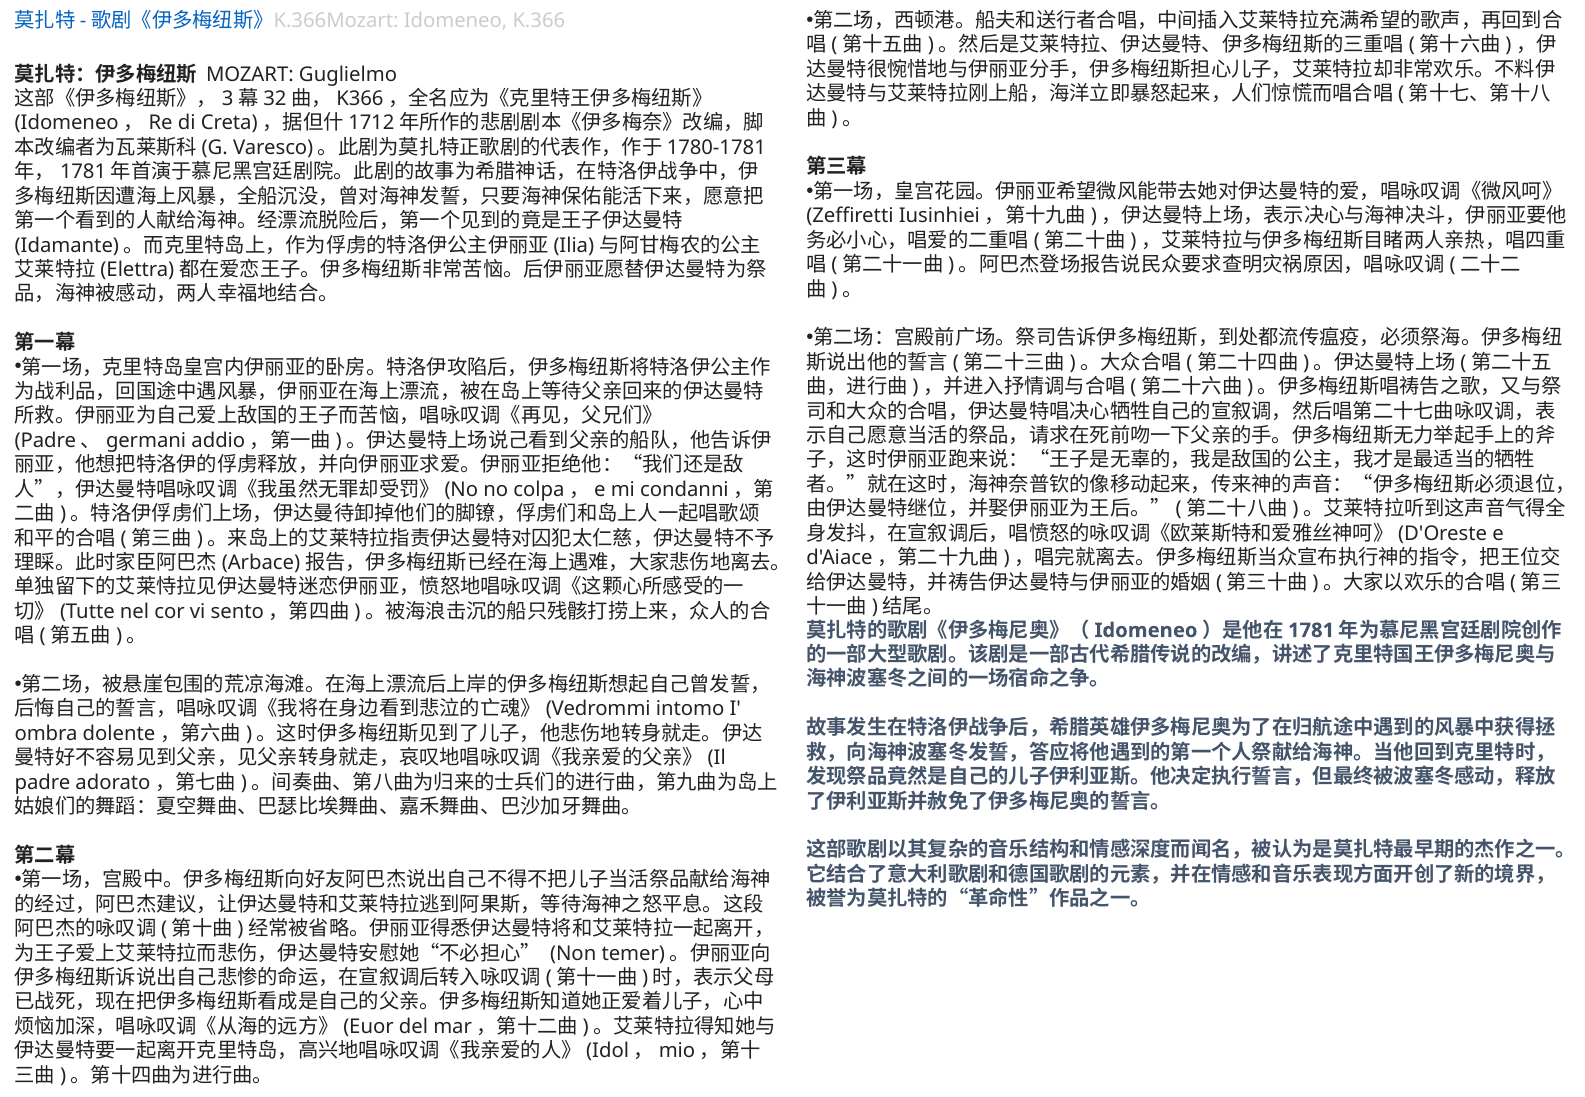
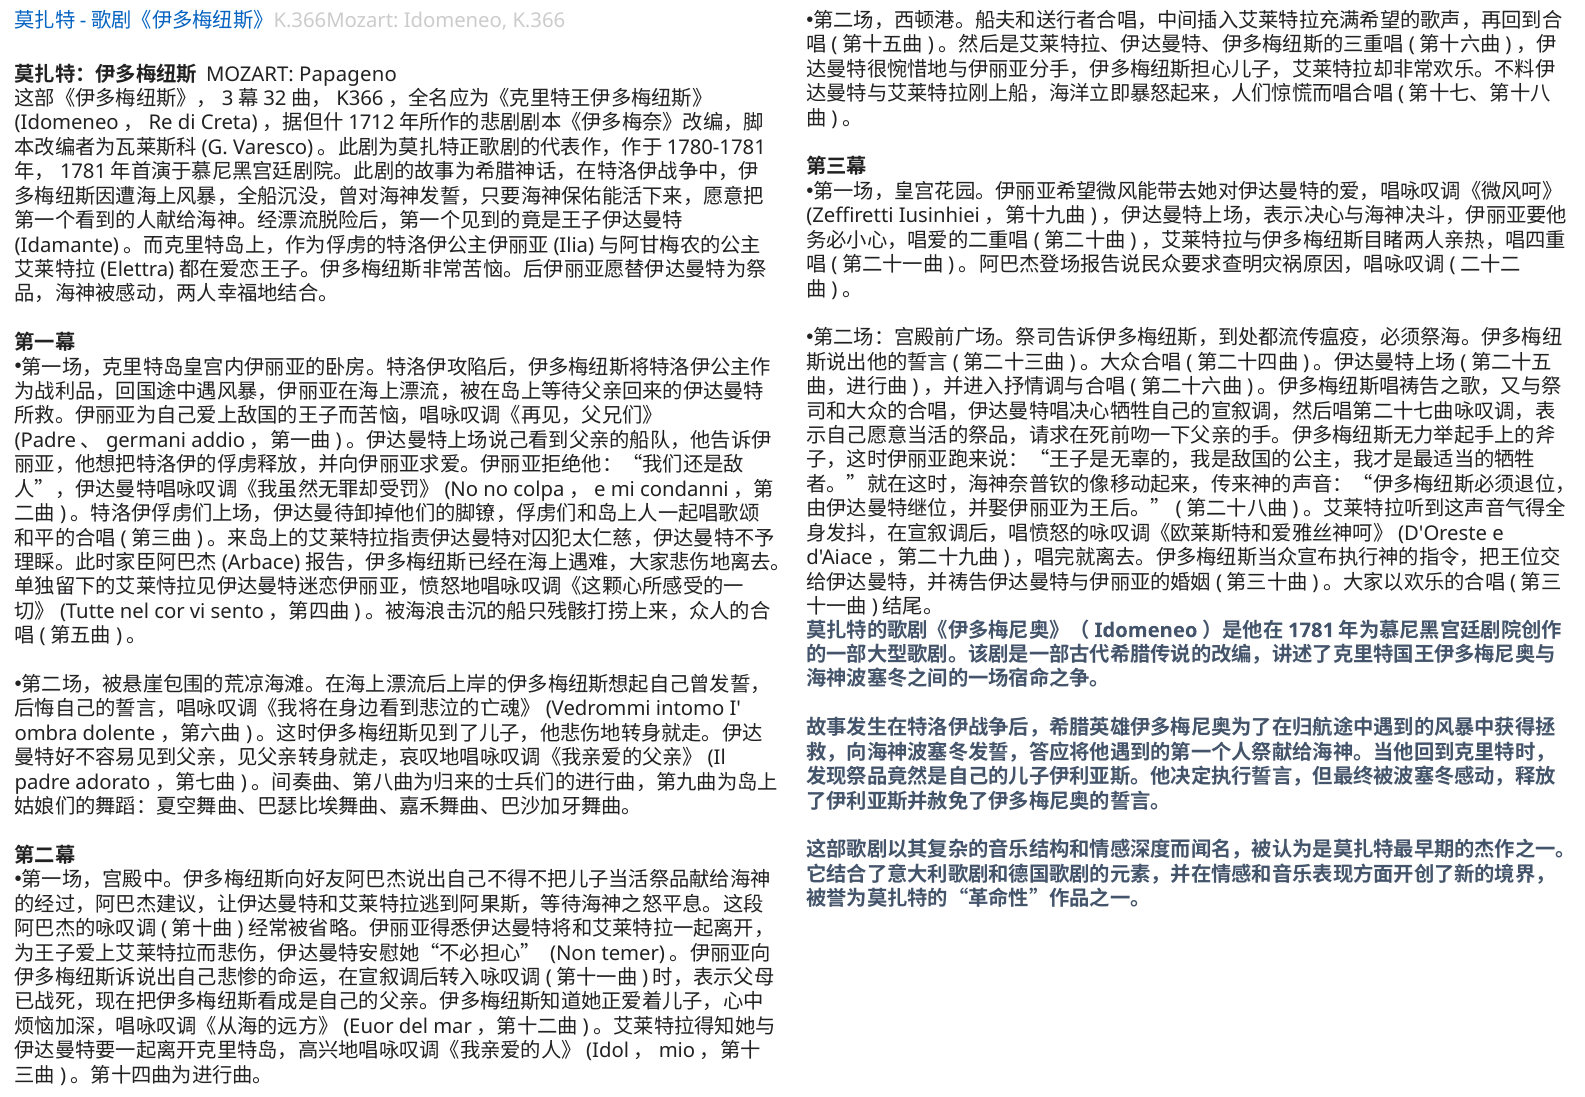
Guglielmo: Guglielmo -> Papageno (348, 74)
